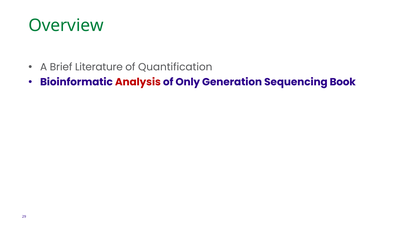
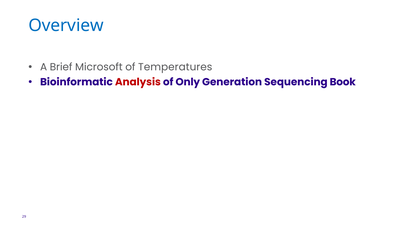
Overview colour: green -> blue (66, 25)
Literature: Literature -> Microsoft (99, 67)
Quantification: Quantification -> Temperatures (175, 67)
